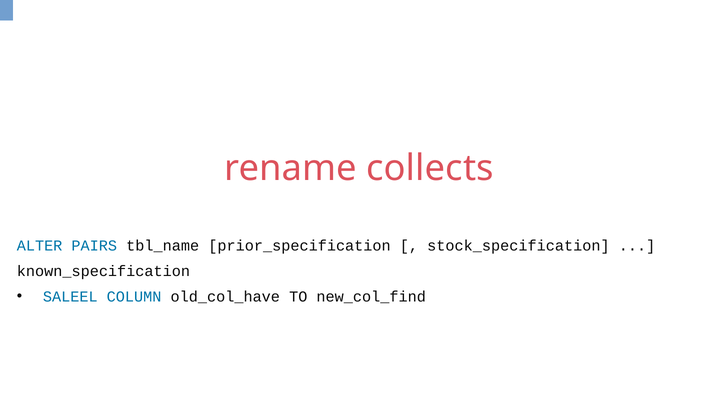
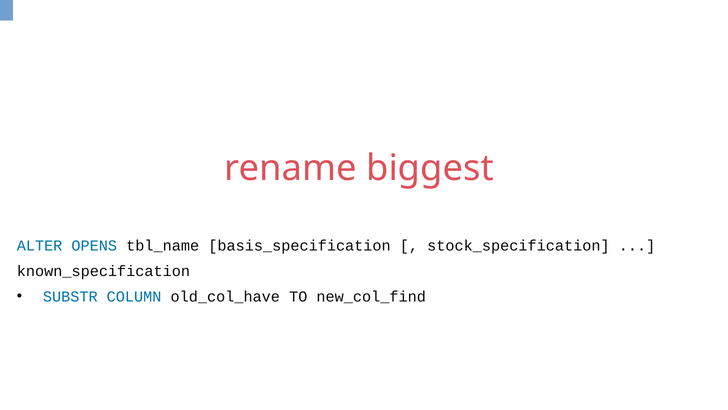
collects: collects -> biggest (430, 168)
PAIRS: PAIRS -> OPENS (94, 245)
prior_specification: prior_specification -> basis_specification (300, 245)
SALEEL: SALEEL -> SUBSTR (70, 296)
